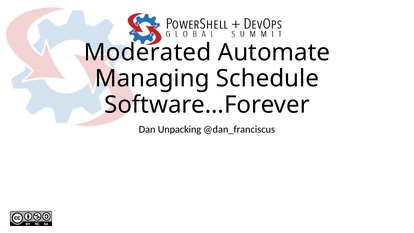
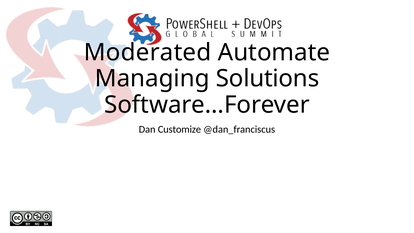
Schedule: Schedule -> Solutions (268, 79)
Unpacking: Unpacking -> Customize (179, 129)
